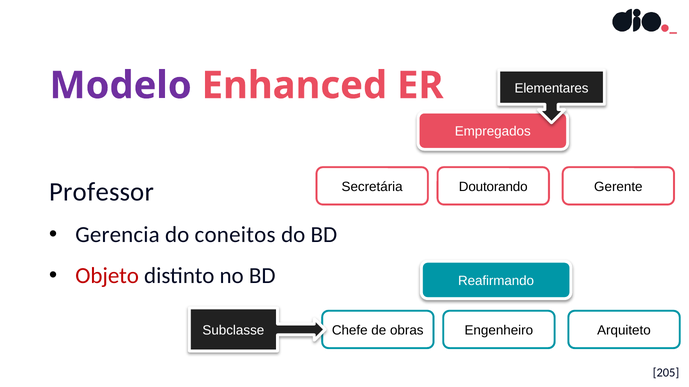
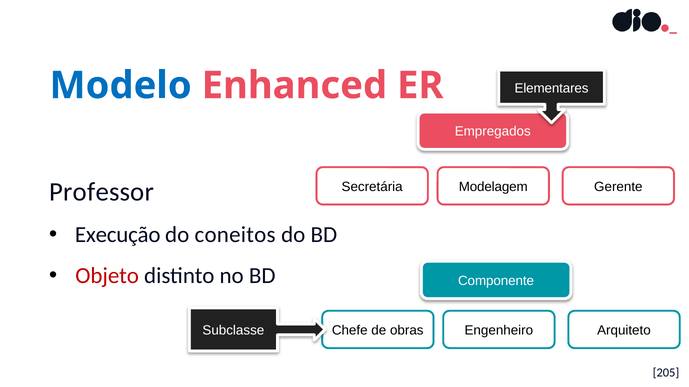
Modelo colour: purple -> blue (121, 86)
Doutorando: Doutorando -> Modelagem (493, 187)
Gerencia: Gerencia -> Execução (118, 235)
Reafirmando: Reafirmando -> Componente (496, 281)
